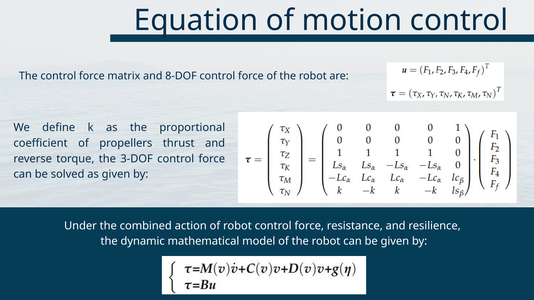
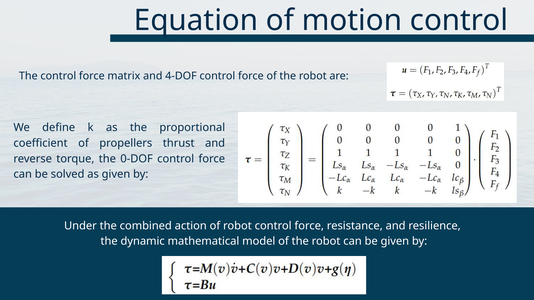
8-DOF: 8-DOF -> 4-DOF (181, 76)
3-DOF: 3-DOF -> 0-DOF (137, 159)
